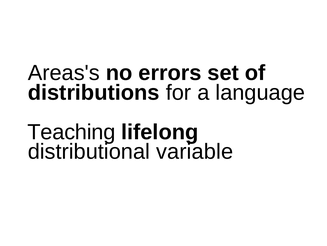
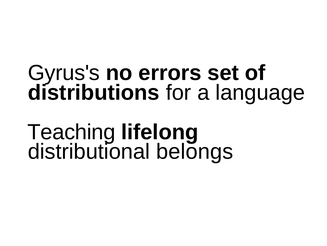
Areas's: Areas's -> Gyrus's (64, 73)
variable: variable -> belongs (195, 151)
